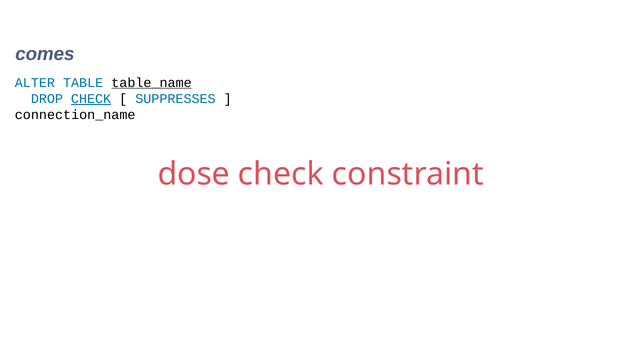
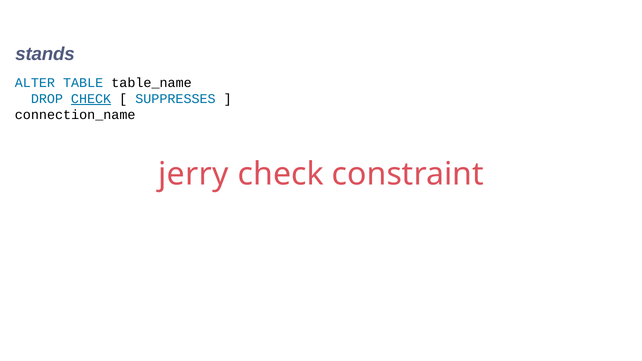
comes: comes -> stands (45, 54)
table_name underline: present -> none (152, 83)
dose: dose -> jerry (194, 174)
